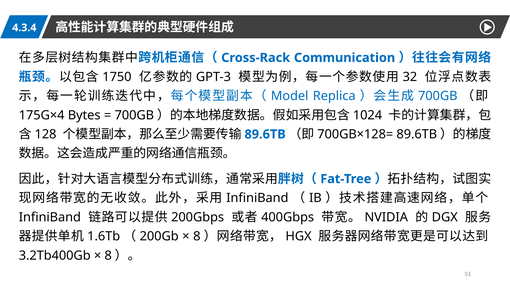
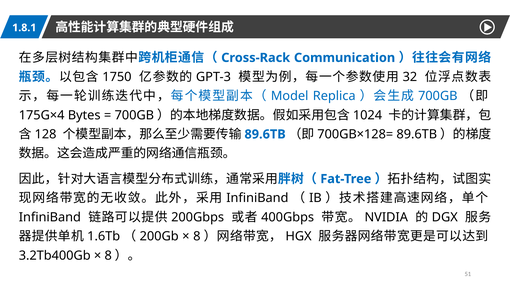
4.3.4: 4.3.4 -> 1.8.1 (24, 28)
